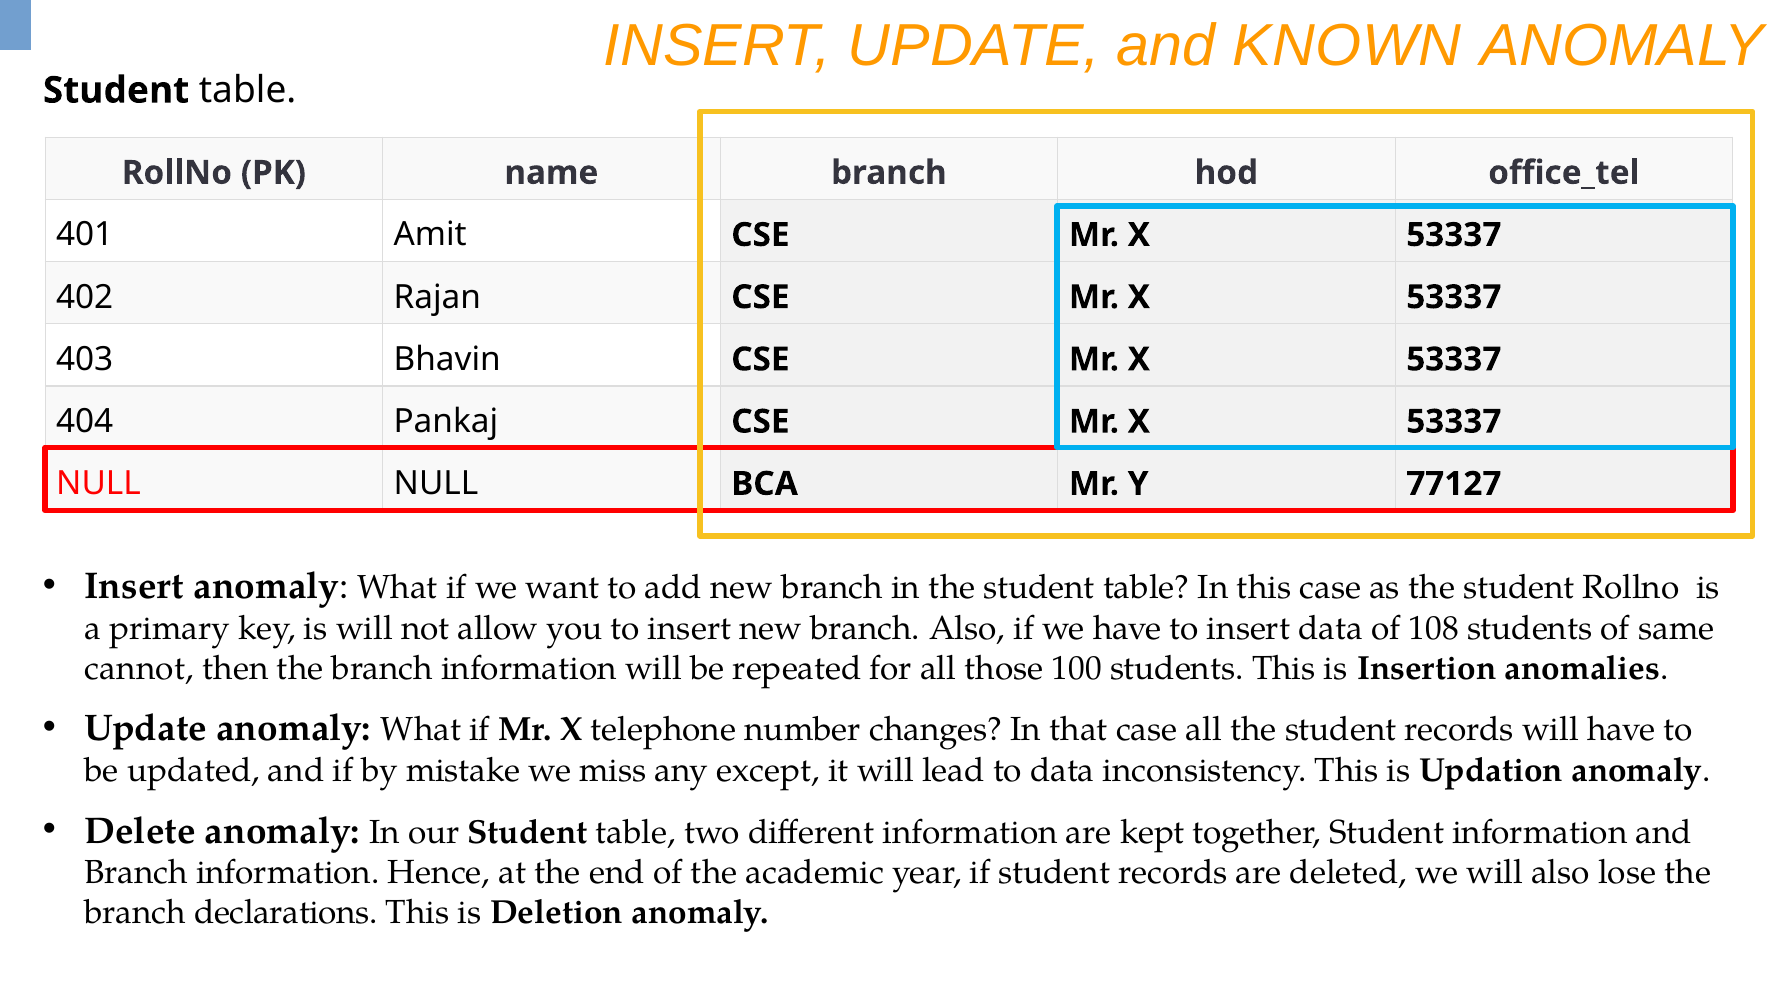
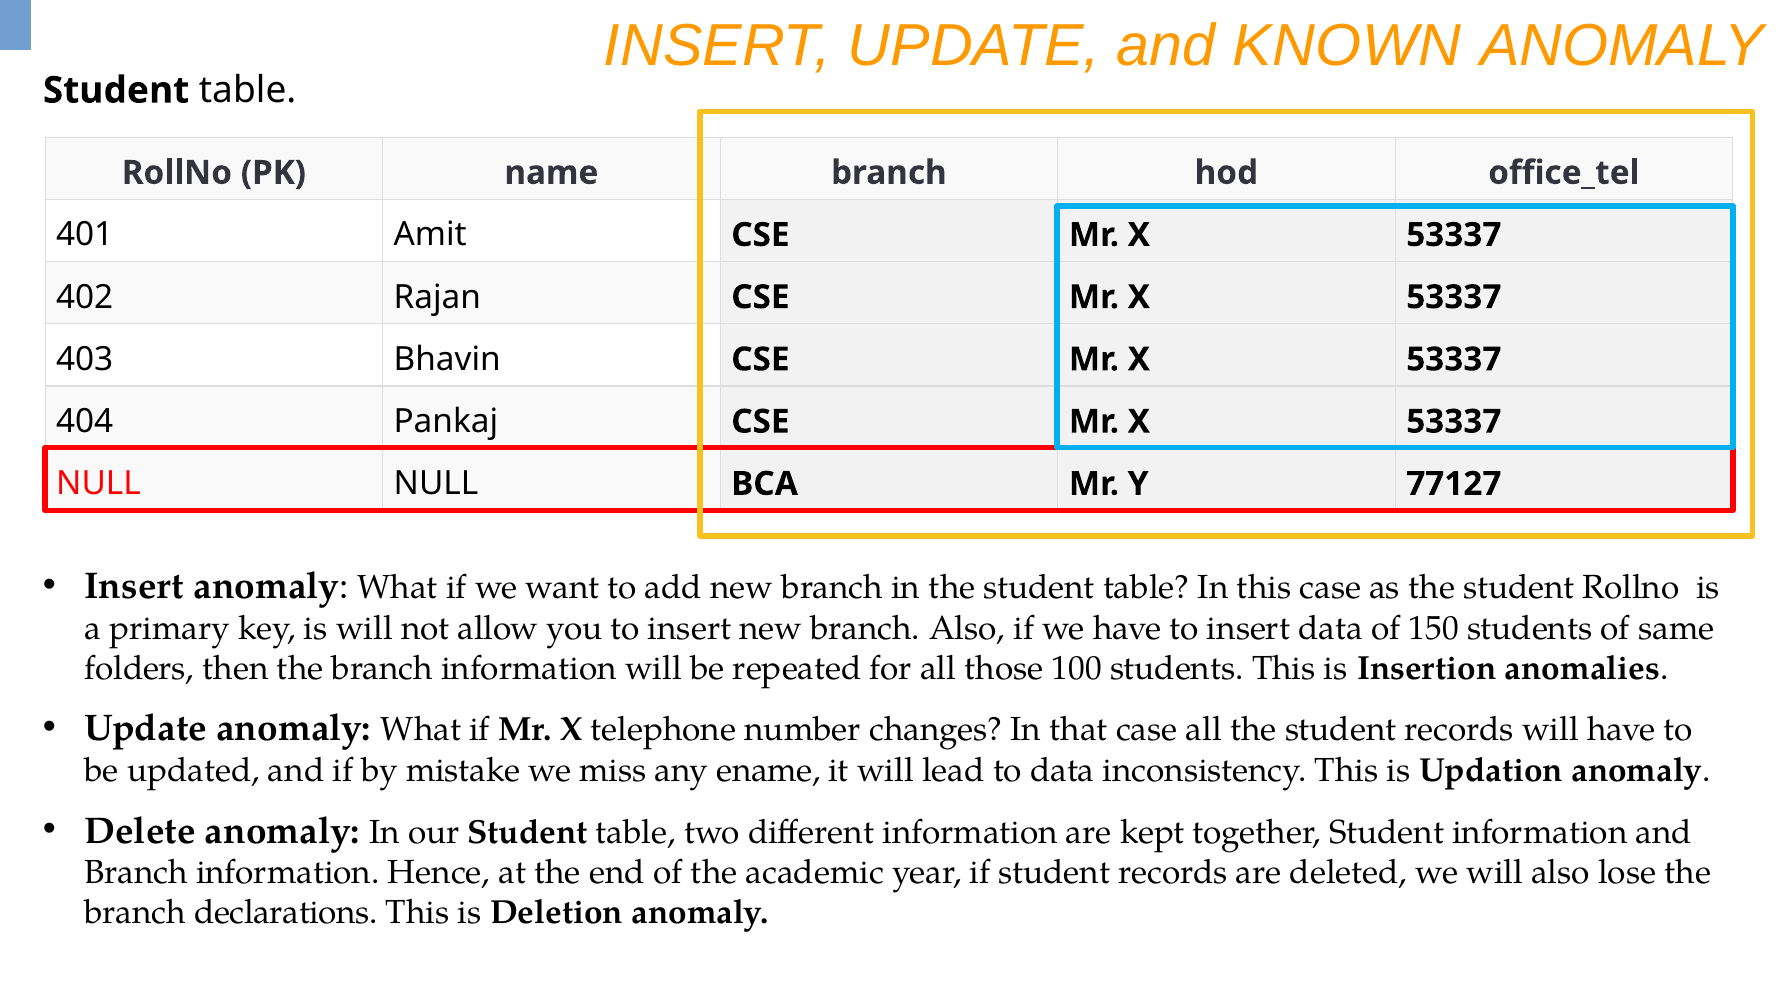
108: 108 -> 150 (1434, 628)
cannot: cannot -> folders (139, 668)
except: except -> ename (768, 771)
